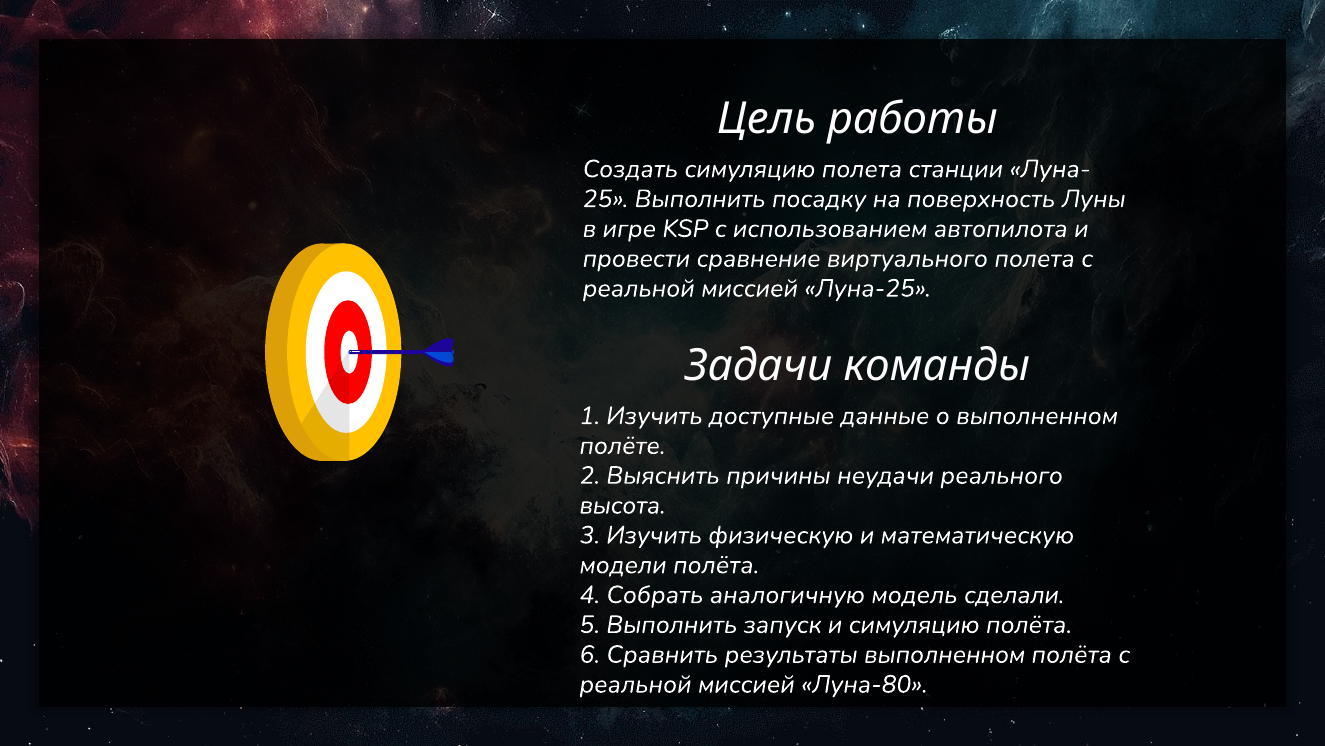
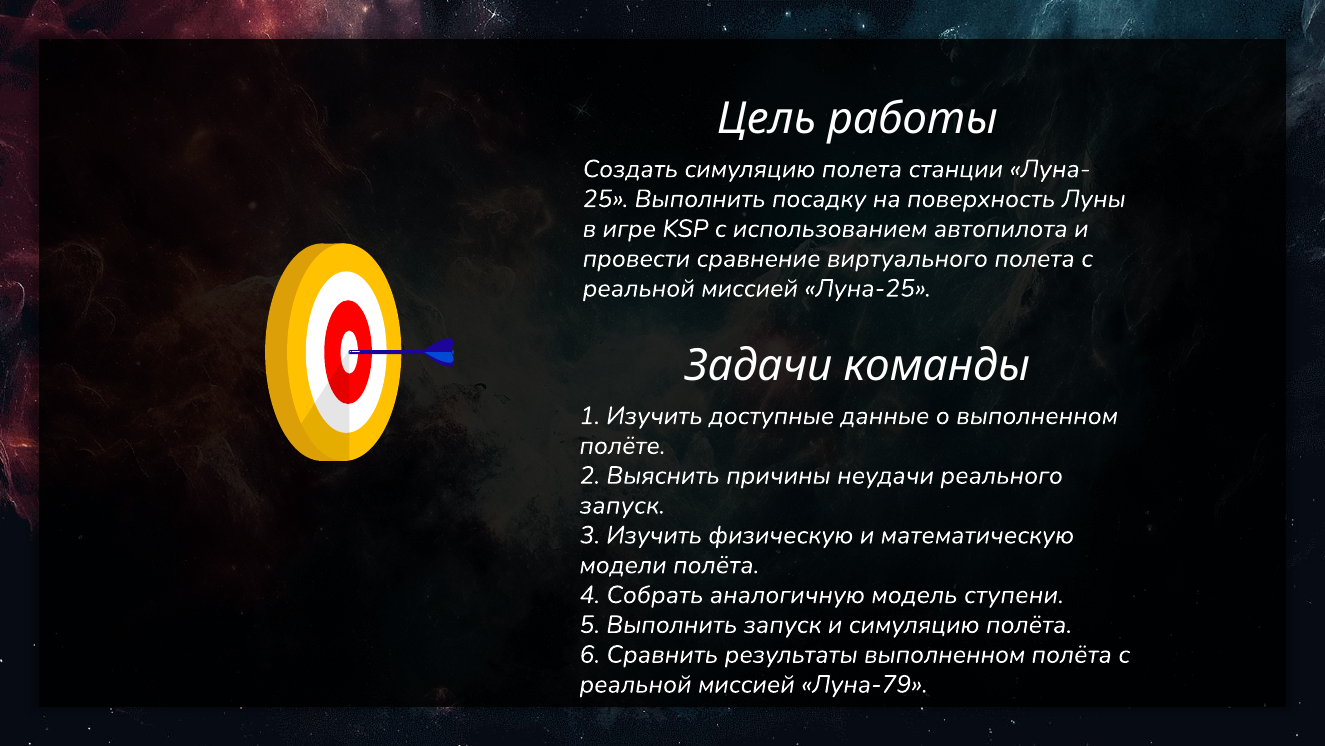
высота: высота -> запуск (622, 505)
сделали: сделали -> ступени (1014, 594)
Луна-80: Луна-80 -> Луна-79 (864, 684)
